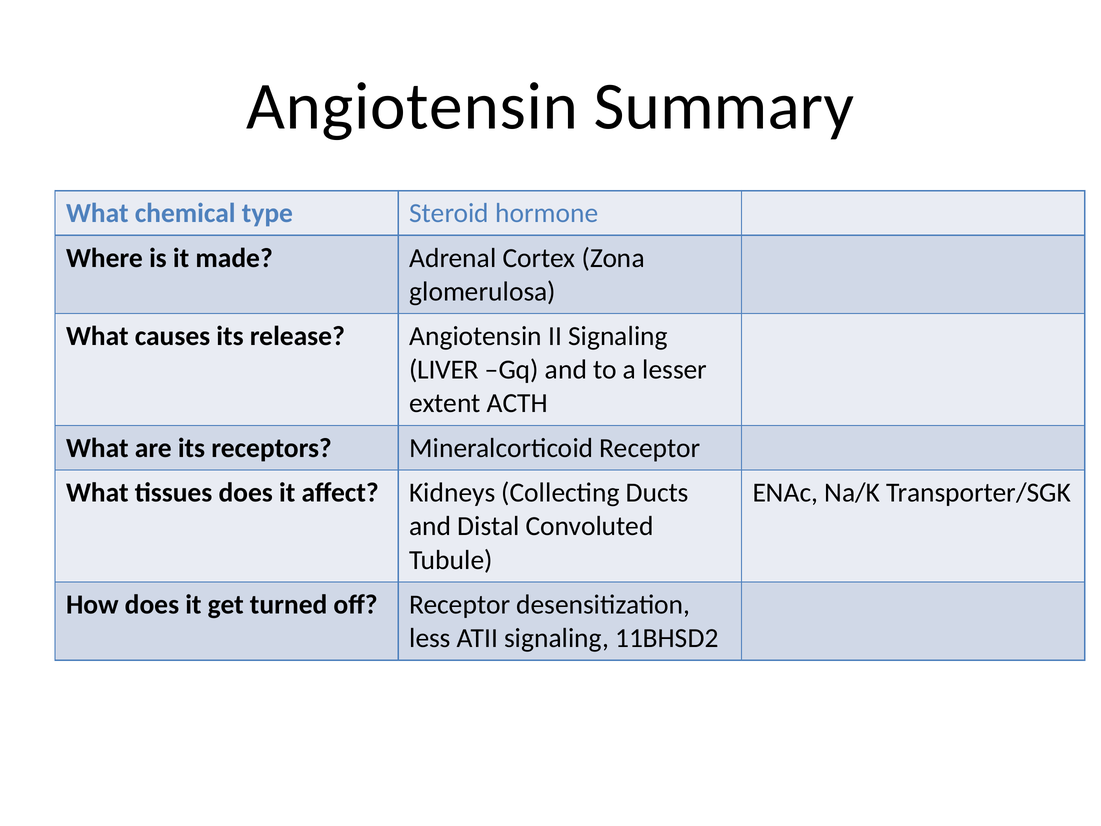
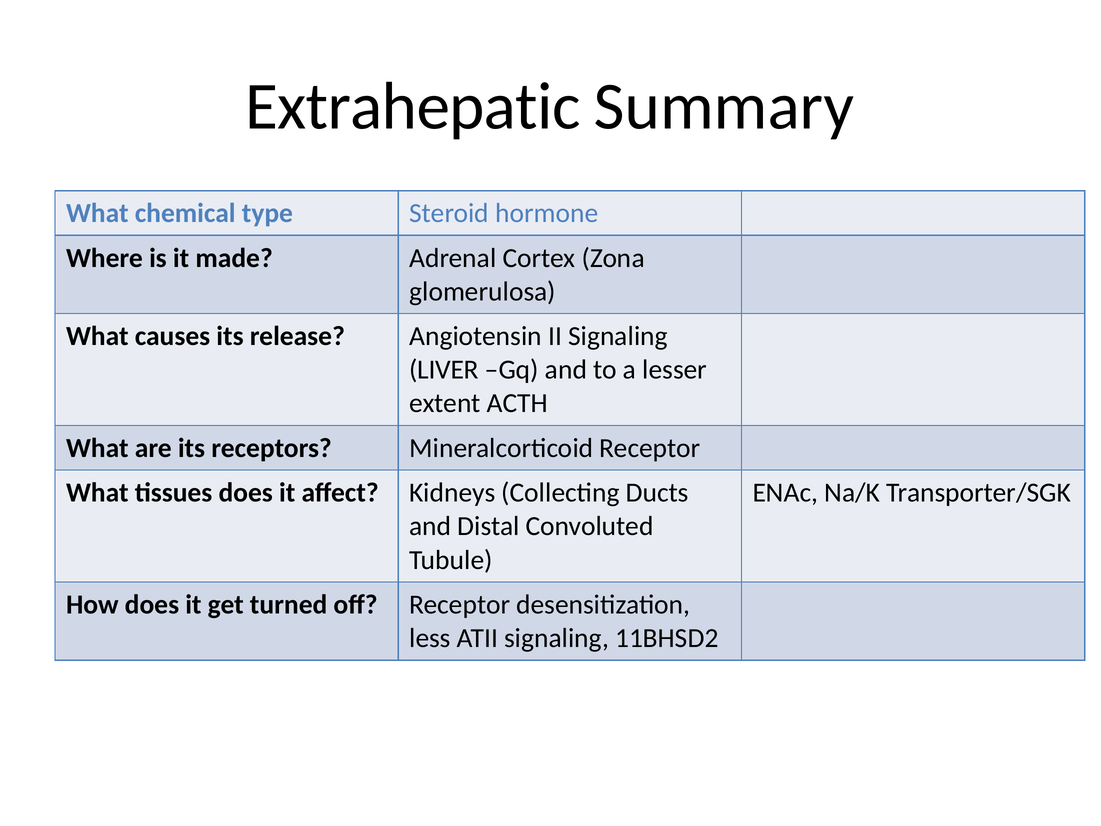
Angiotensin: Angiotensin -> Extrahepatic (413, 107)
